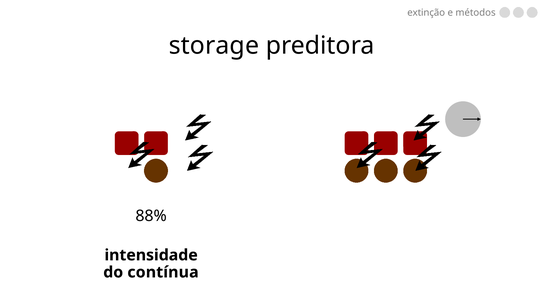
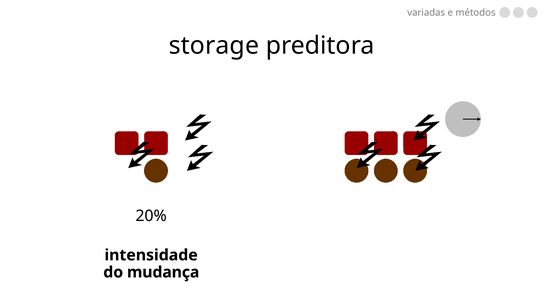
extinção: extinção -> variadas (426, 13)
88%: 88% -> 20% (151, 216)
contínua: contínua -> mudança (163, 272)
